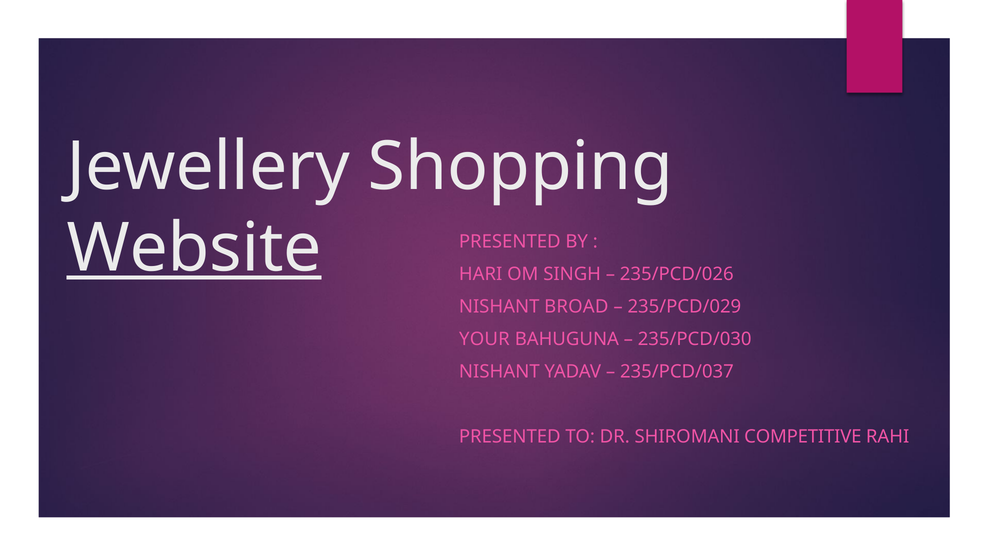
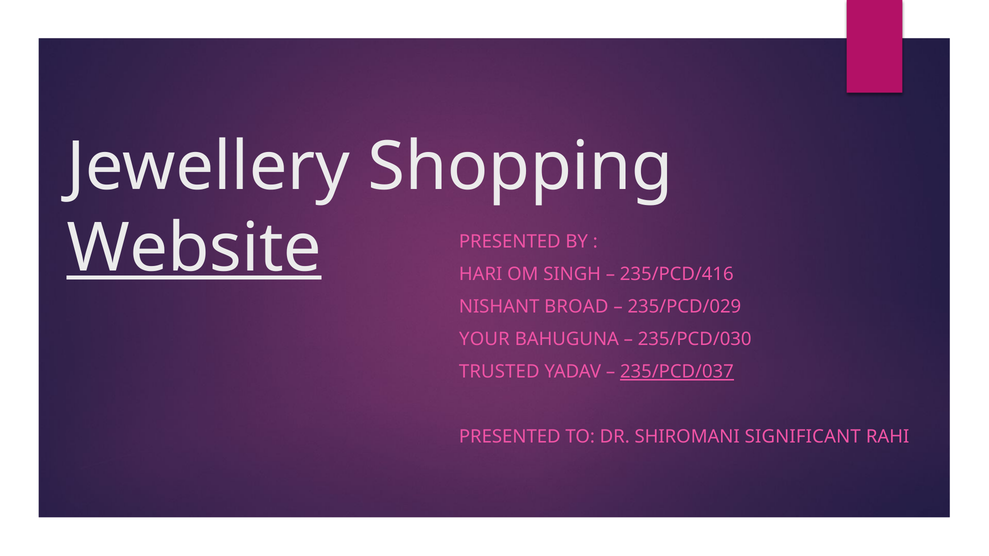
235/PCD/026: 235/PCD/026 -> 235/PCD/416 (677, 274)
NISHANT: NISHANT -> TRUSTED (499, 372)
235/PCD/037 underline: none -> present (677, 372)
COMPETITIVE: COMPETITIVE -> SIGNIFICANT (803, 437)
